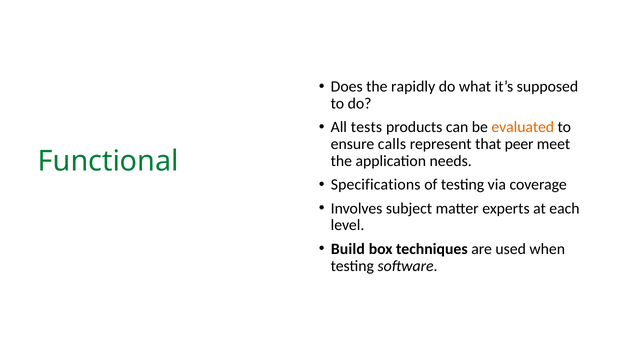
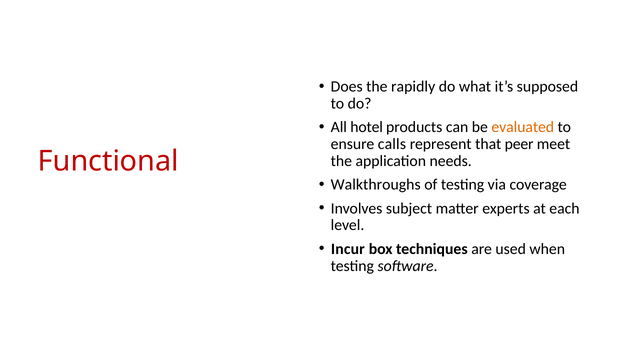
tests: tests -> hotel (367, 127)
Functional colour: green -> red (108, 161)
Specifications: Specifications -> Walkthroughs (376, 185)
Build: Build -> Incur (348, 249)
